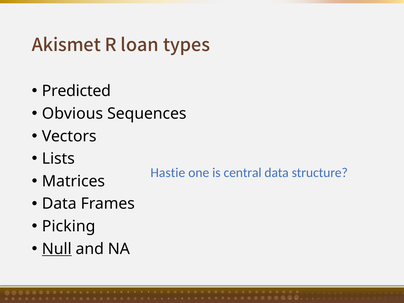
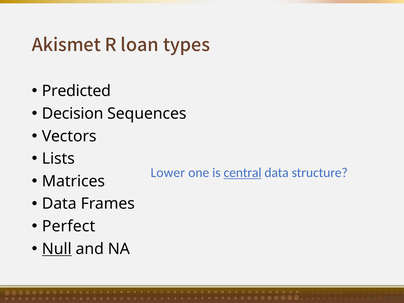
Obvious: Obvious -> Decision (73, 114)
Hastie: Hastie -> Lower (168, 173)
central underline: none -> present (243, 173)
Picking: Picking -> Perfect (69, 226)
